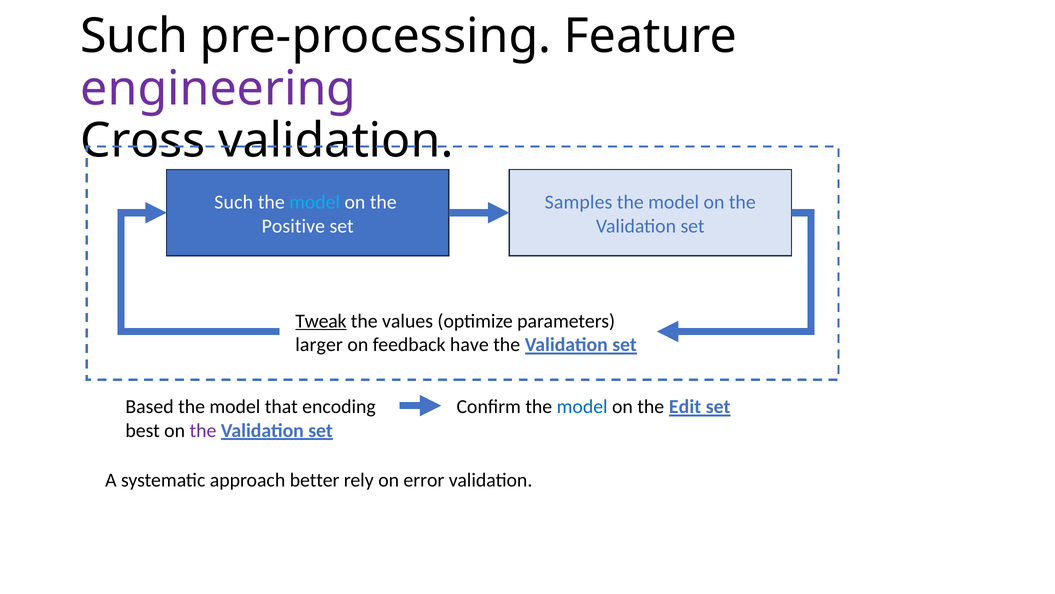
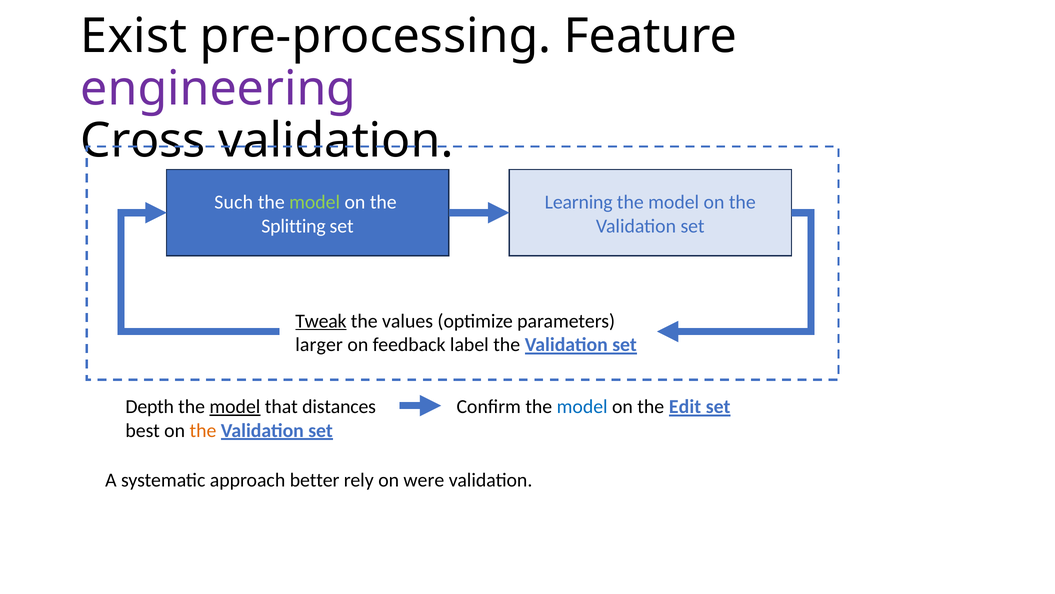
Such: Such -> Exist (134, 36)
model colour: light blue -> light green (315, 202)
Samples: Samples -> Learning (579, 202)
Positive: Positive -> Splitting (294, 226)
have: have -> label (469, 345)
Based: Based -> Depth (150, 406)
model underline: none -> present (235, 406)
encoding: encoding -> distances (339, 406)
the colour: purple -> orange (203, 430)
error: error -> were (424, 480)
